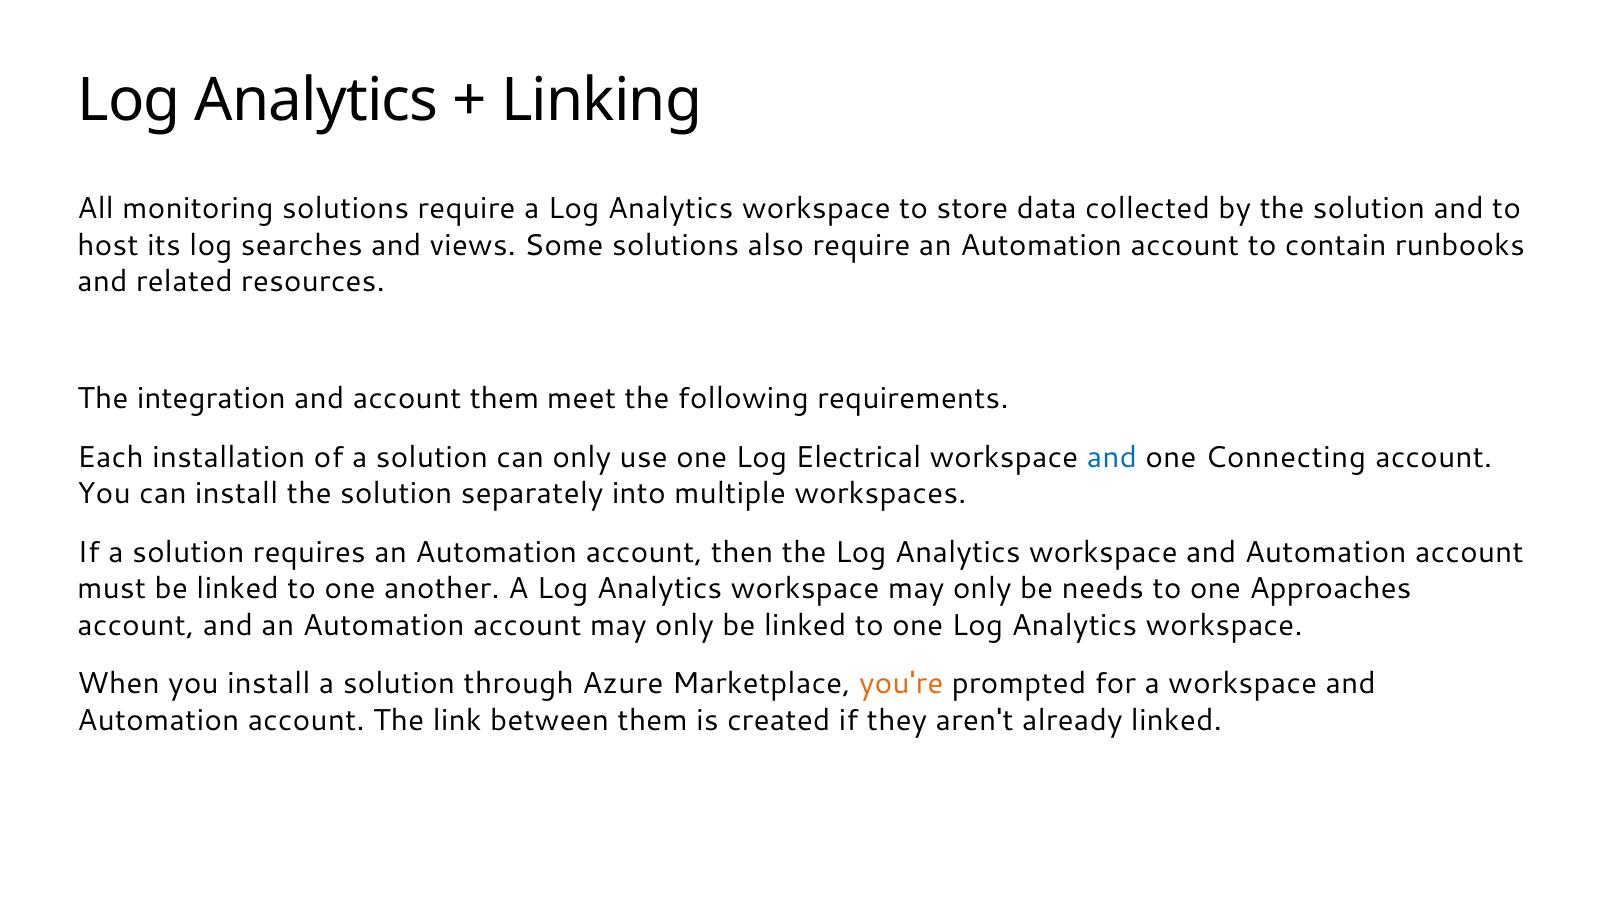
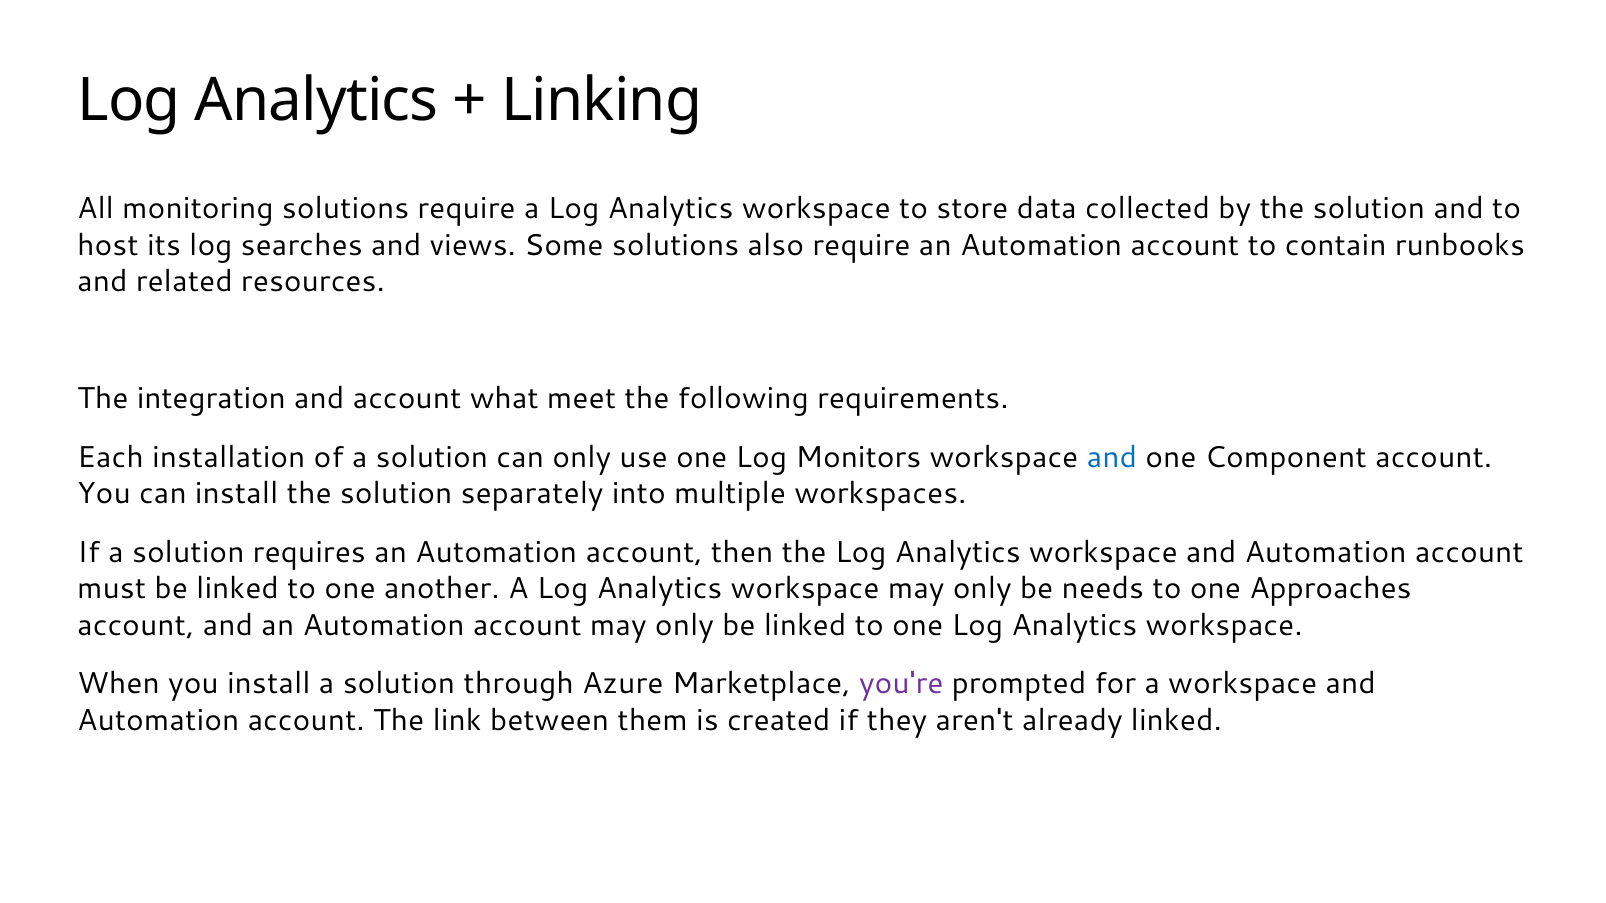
account them: them -> what (504, 399)
Electrical: Electrical -> Monitors (858, 458)
Connecting: Connecting -> Component (1286, 458)
you're colour: orange -> purple (901, 684)
